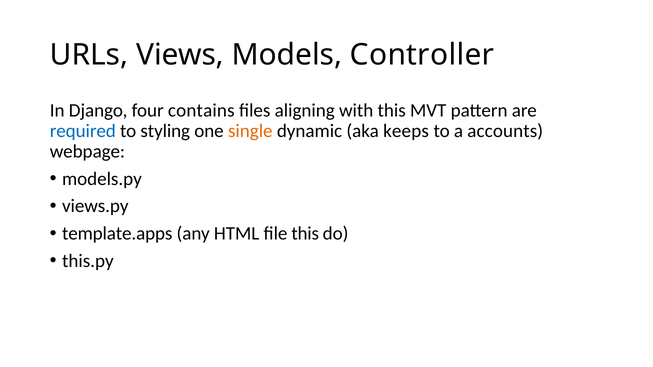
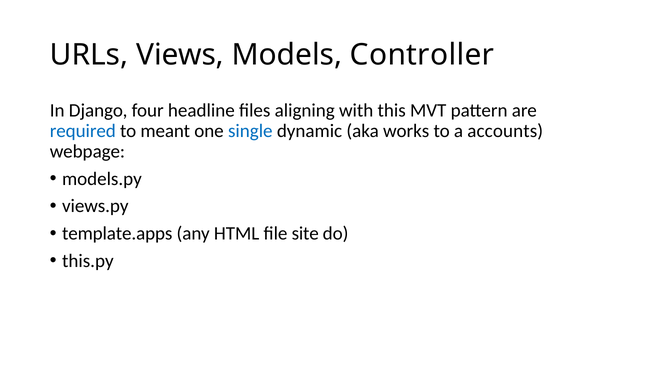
contains: contains -> headline (201, 110)
styling: styling -> meant (165, 131)
single colour: orange -> blue (250, 131)
keeps: keeps -> works (406, 131)
file this: this -> site (305, 234)
